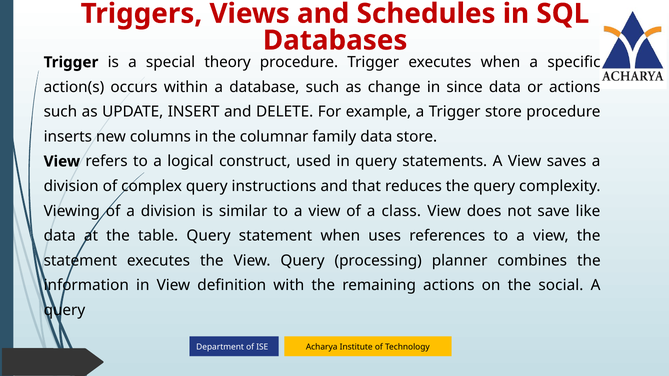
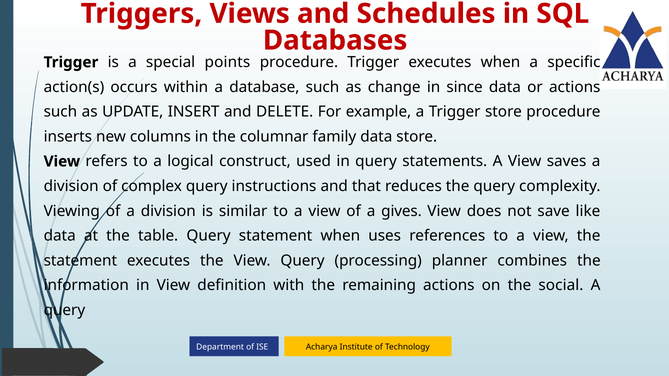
theory: theory -> points (227, 62)
class: class -> gives (401, 211)
